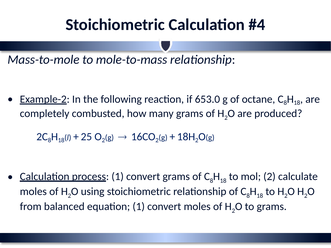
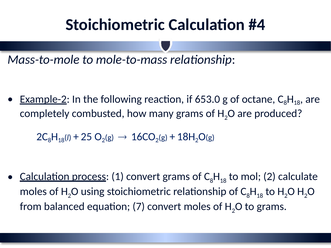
equation 1: 1 -> 7 (139, 207)
